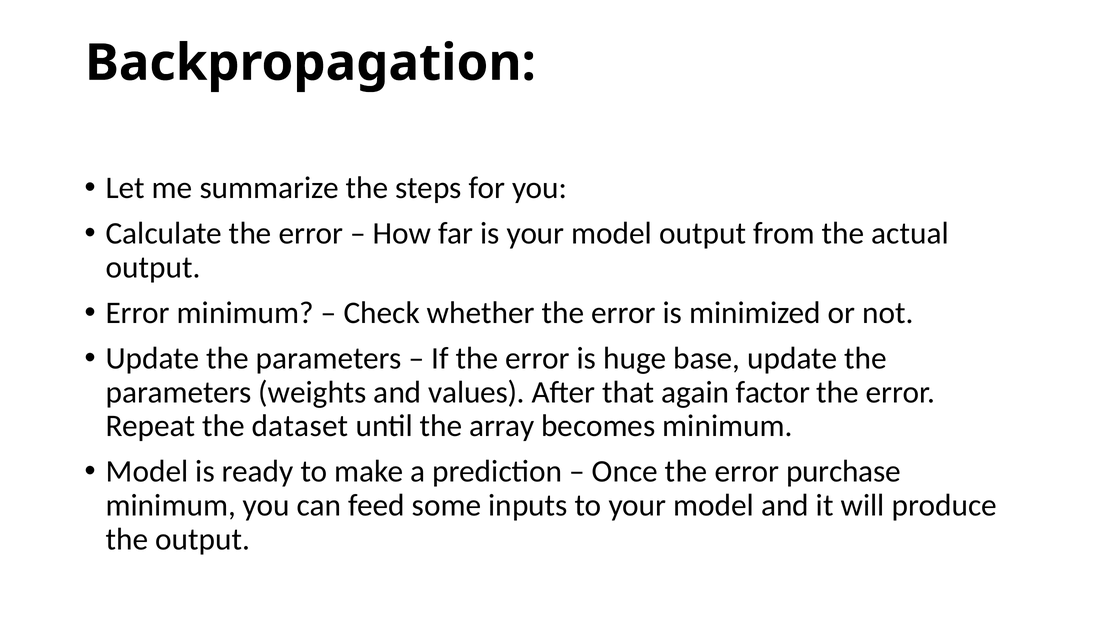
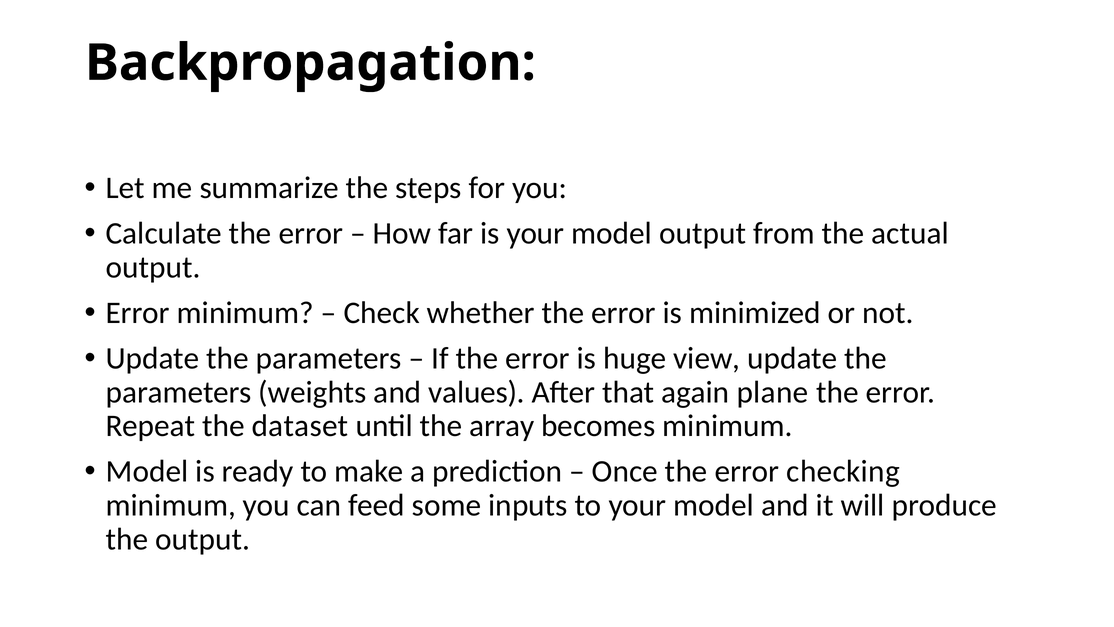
base: base -> view (707, 358)
factor: factor -> plane (773, 392)
purchase: purchase -> checking (843, 471)
